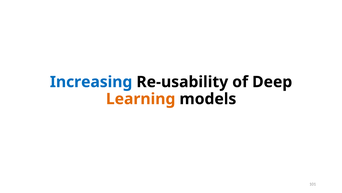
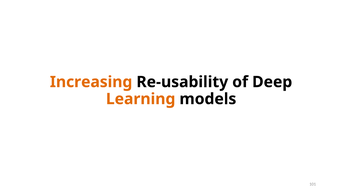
Increasing colour: blue -> orange (91, 82)
